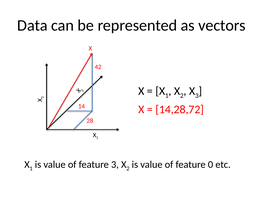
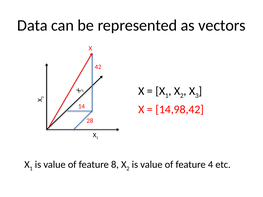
14,28,72: 14,28,72 -> 14,98,42 (180, 110)
feature 3: 3 -> 8 (115, 165)
0: 0 -> 4 (211, 165)
